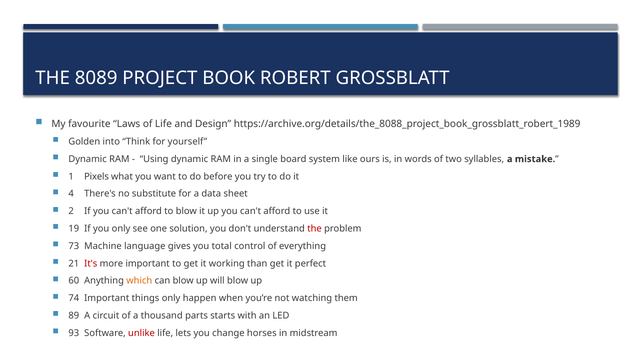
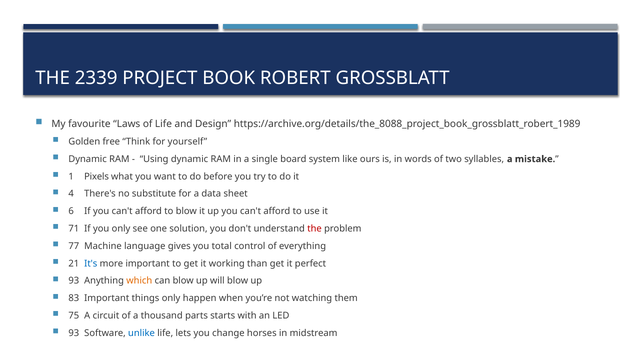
8089: 8089 -> 2339 (96, 78)
into: into -> free (111, 141)
2: 2 -> 6 (71, 211)
19: 19 -> 71 (74, 228)
73: 73 -> 77 (74, 246)
It's colour: red -> blue (91, 263)
60: 60 -> 93 (74, 280)
74: 74 -> 83 (74, 298)
89: 89 -> 75 (74, 315)
unlike colour: red -> blue (141, 333)
